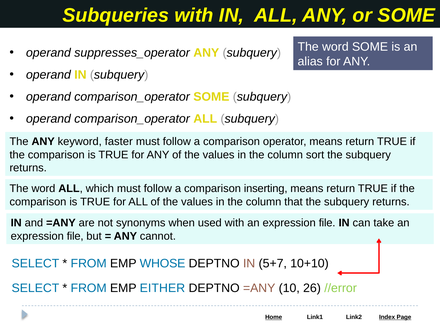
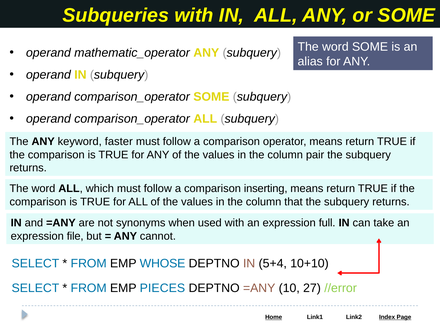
suppresses_operator: suppresses_operator -> mathematic_operator (132, 53)
sort: sort -> pair (315, 155)
with an expression file: file -> full (327, 223)
5+7: 5+7 -> 5+4 (273, 263)
EITHER: EITHER -> PIECES (162, 288)
26: 26 -> 27 (312, 288)
